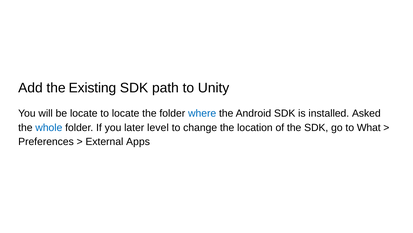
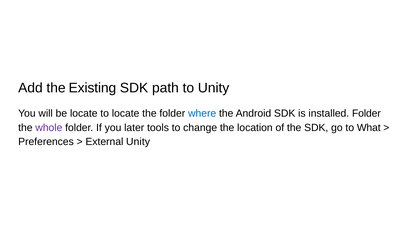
installed Asked: Asked -> Folder (366, 113)
whole colour: blue -> purple (49, 127)
level: level -> tools (158, 127)
External Apps: Apps -> Unity (138, 141)
